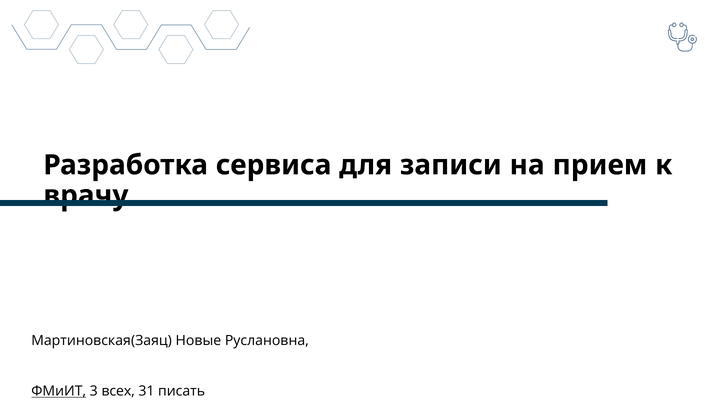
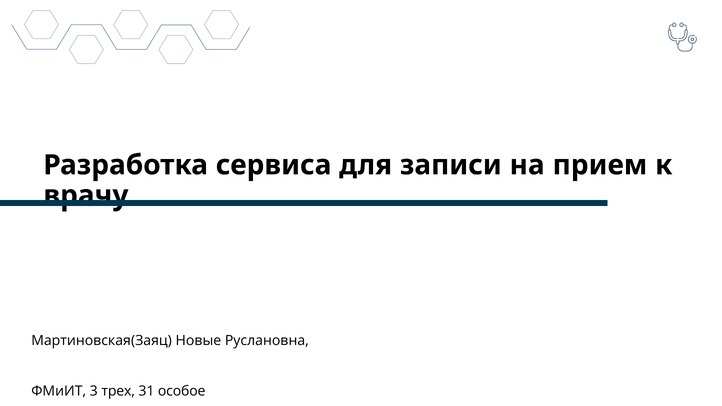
ФМиИТ underline: present -> none (59, 391)
всех: всех -> трех (118, 391)
писать: писать -> особое (182, 391)
